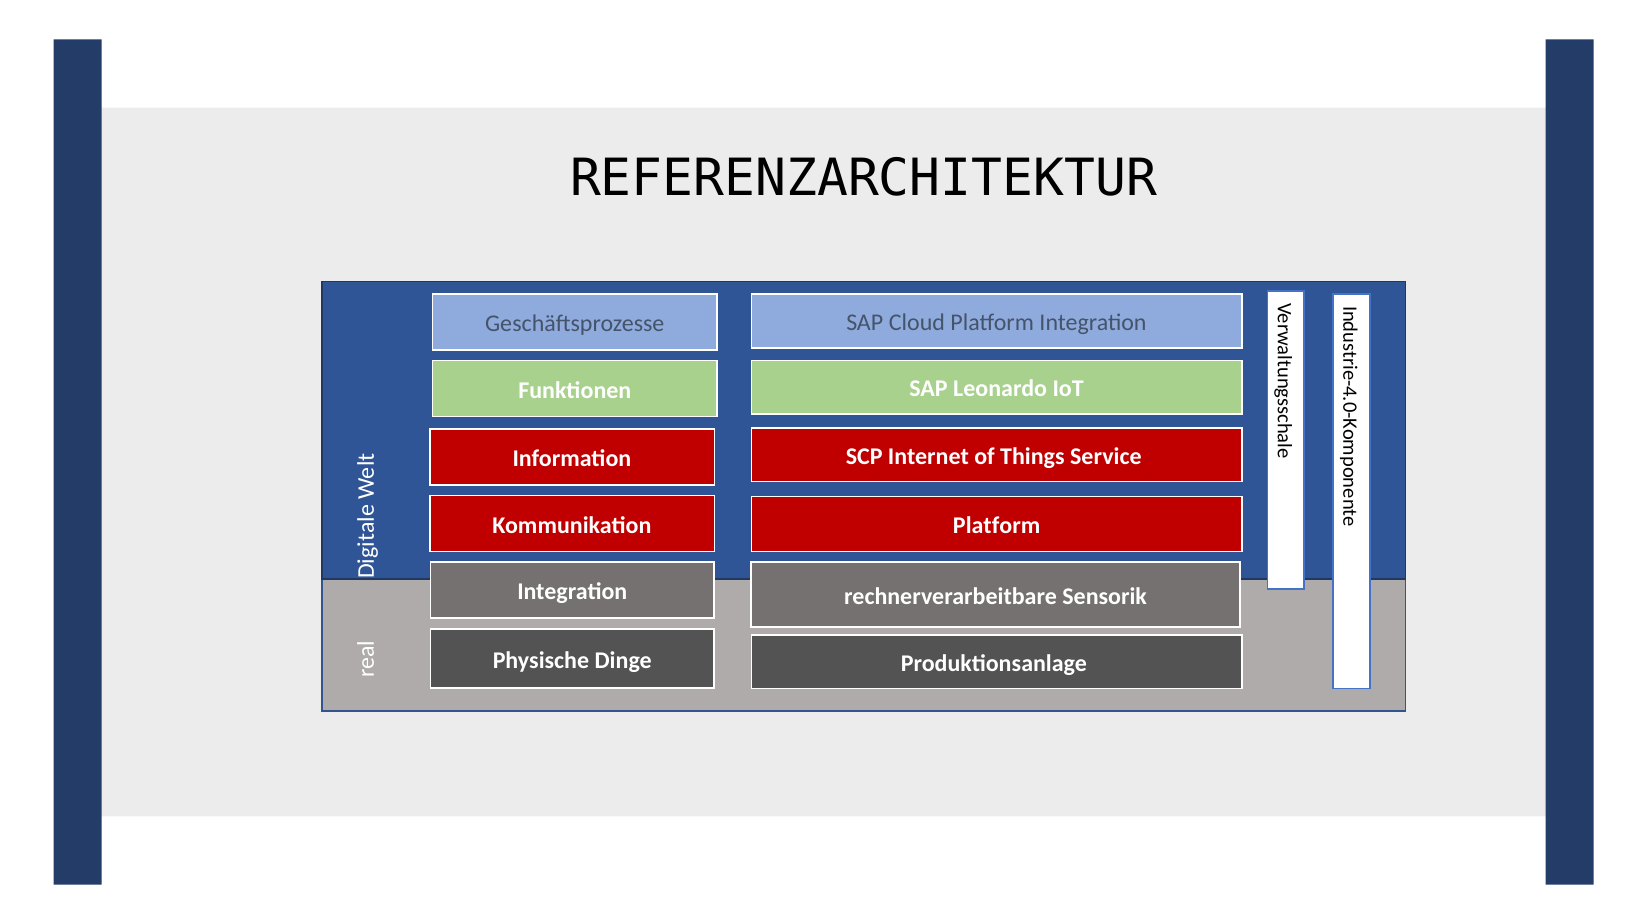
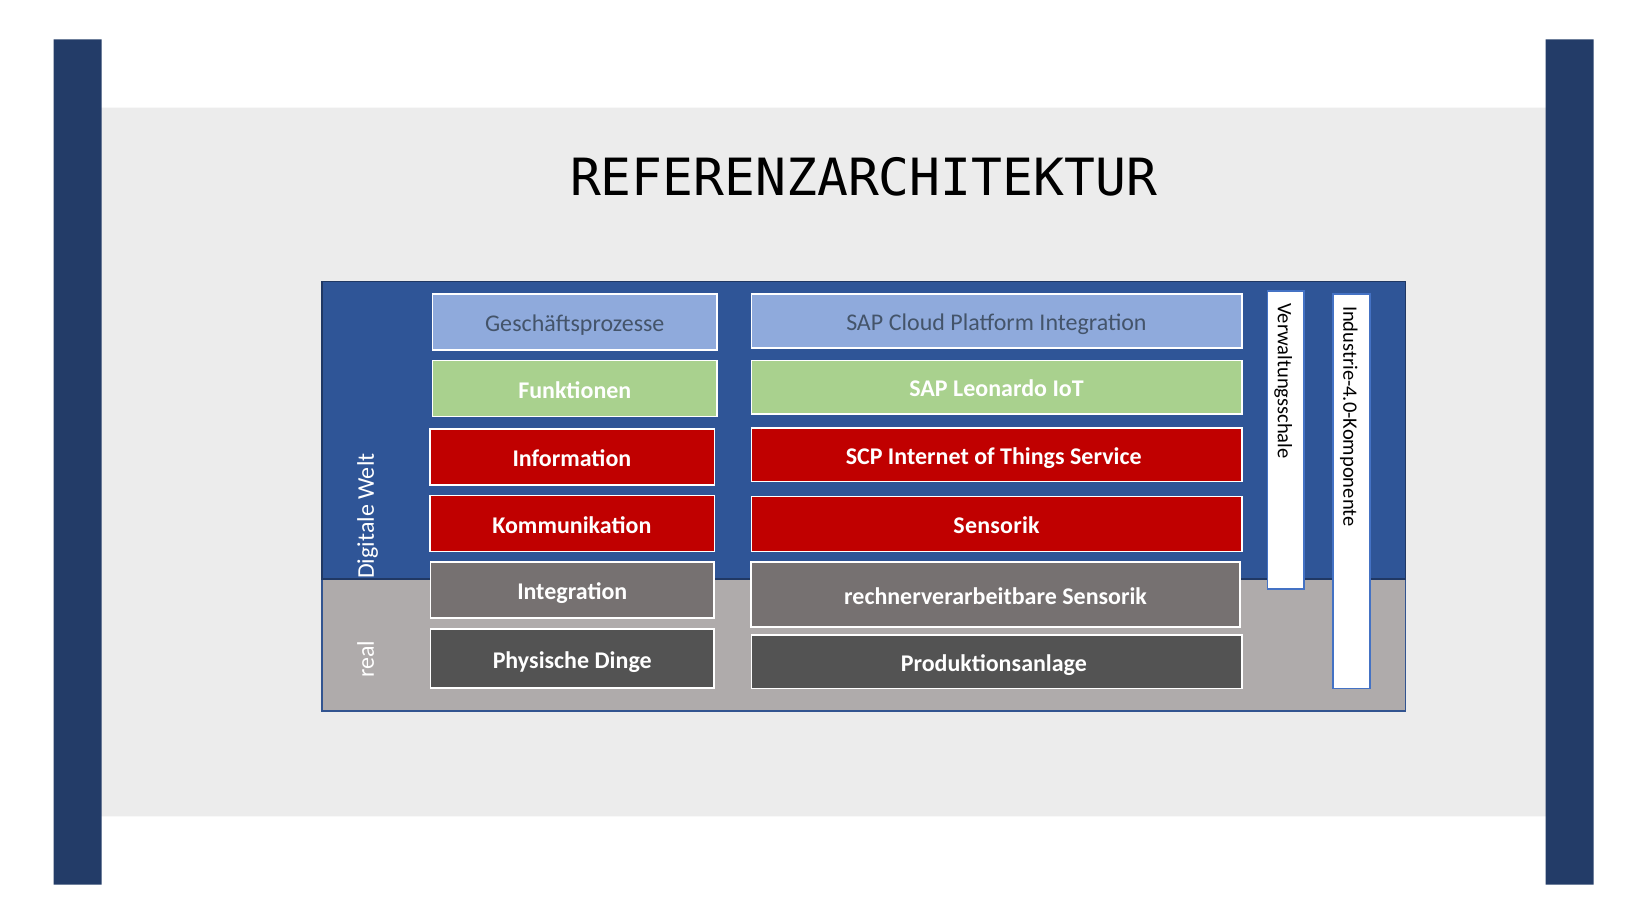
Platform: Platform -> Sensorik (997, 526)
